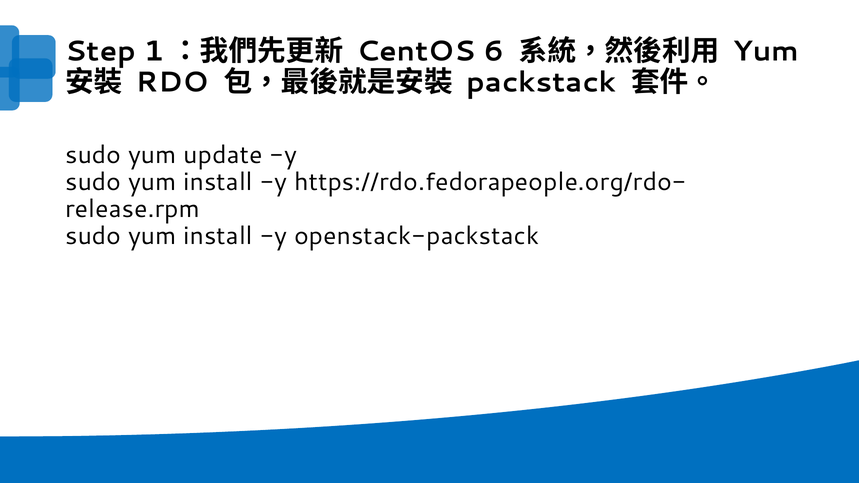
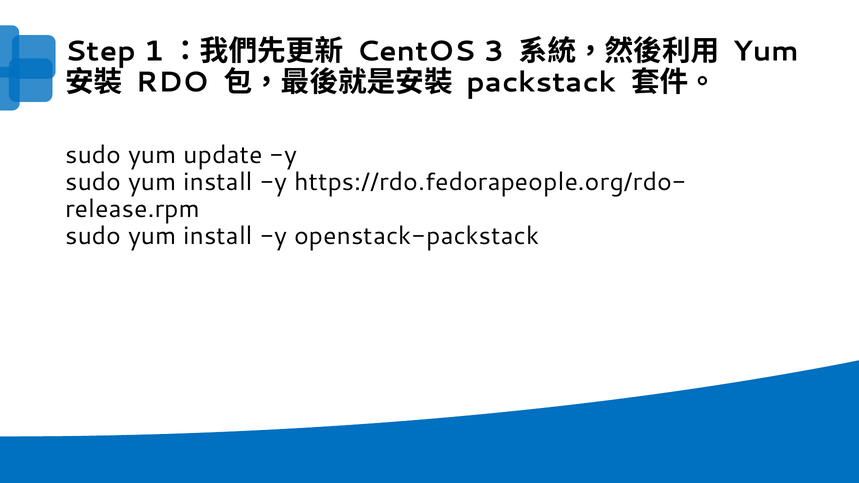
6: 6 -> 3 (494, 51)
